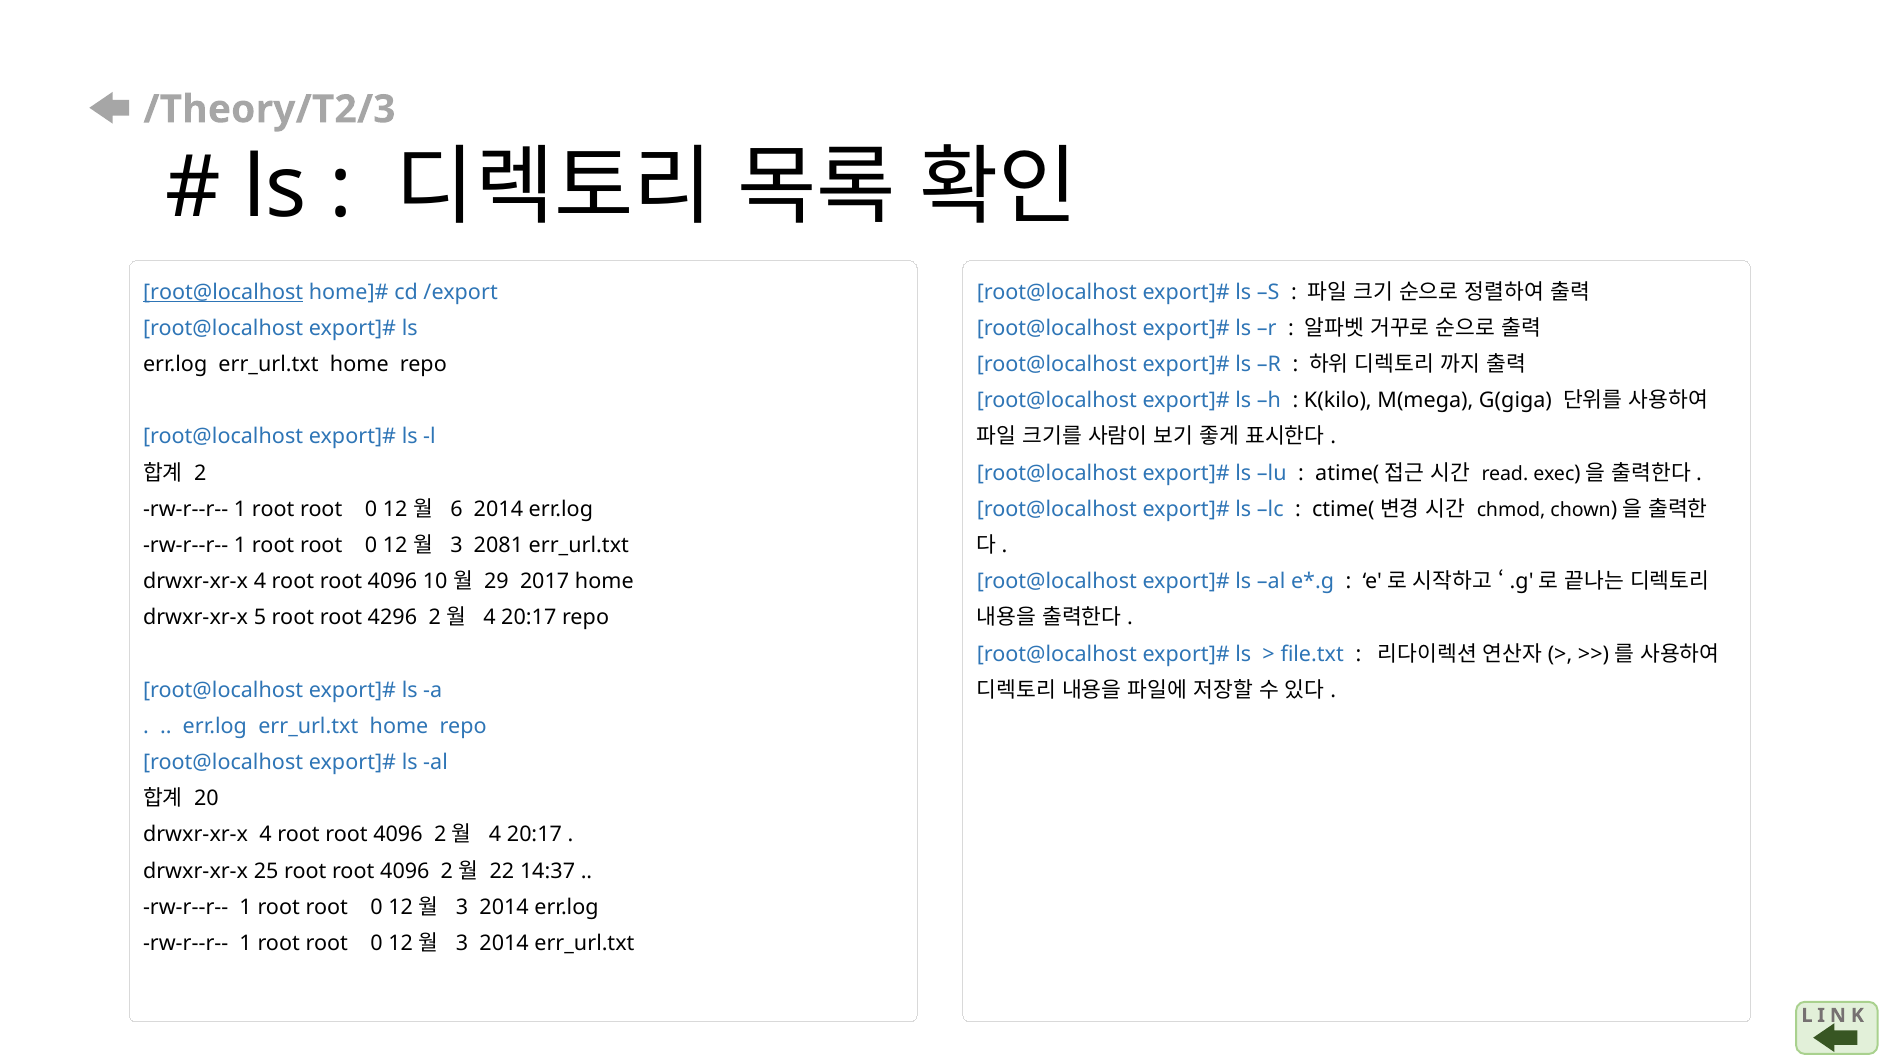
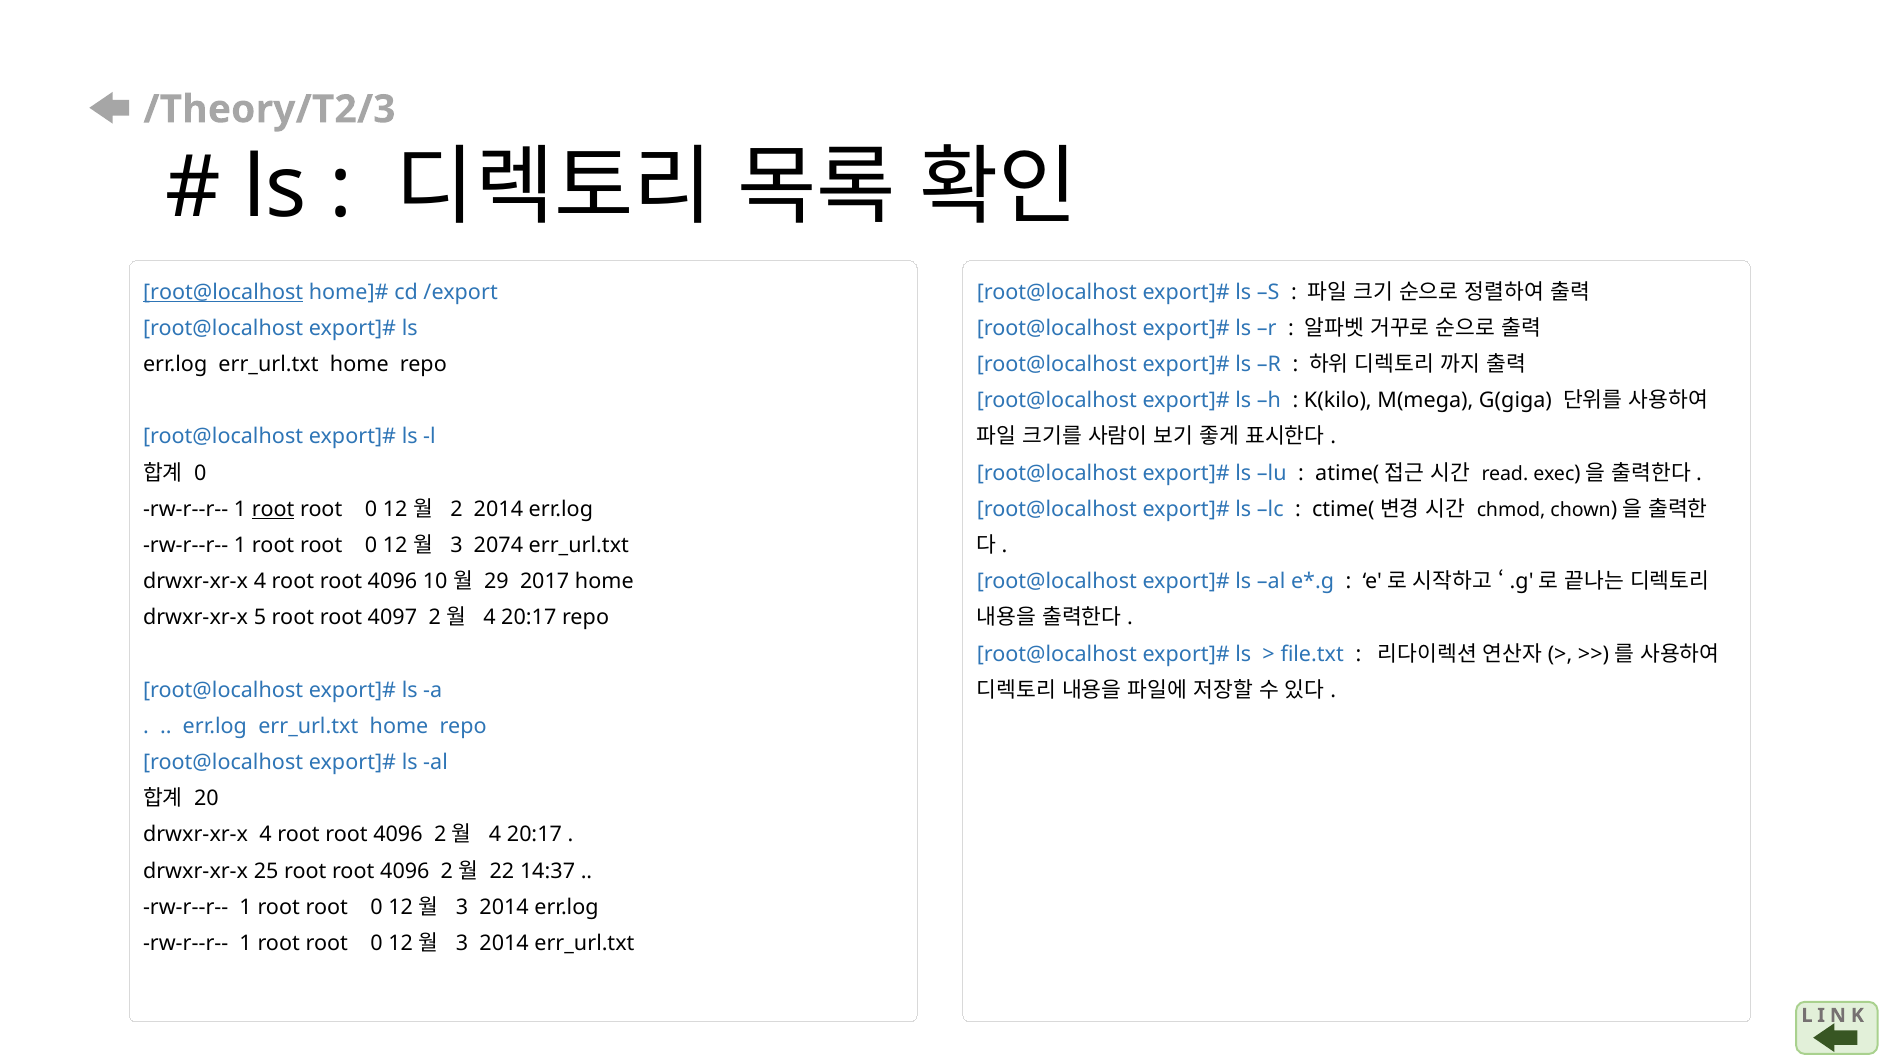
2: 2 -> 0 (200, 473)
root underline: none -> present (273, 509)
6: 6 -> 2 (456, 509)
2081: 2081 -> 2074 (498, 546)
4296: 4296 -> 4097 (392, 618)
